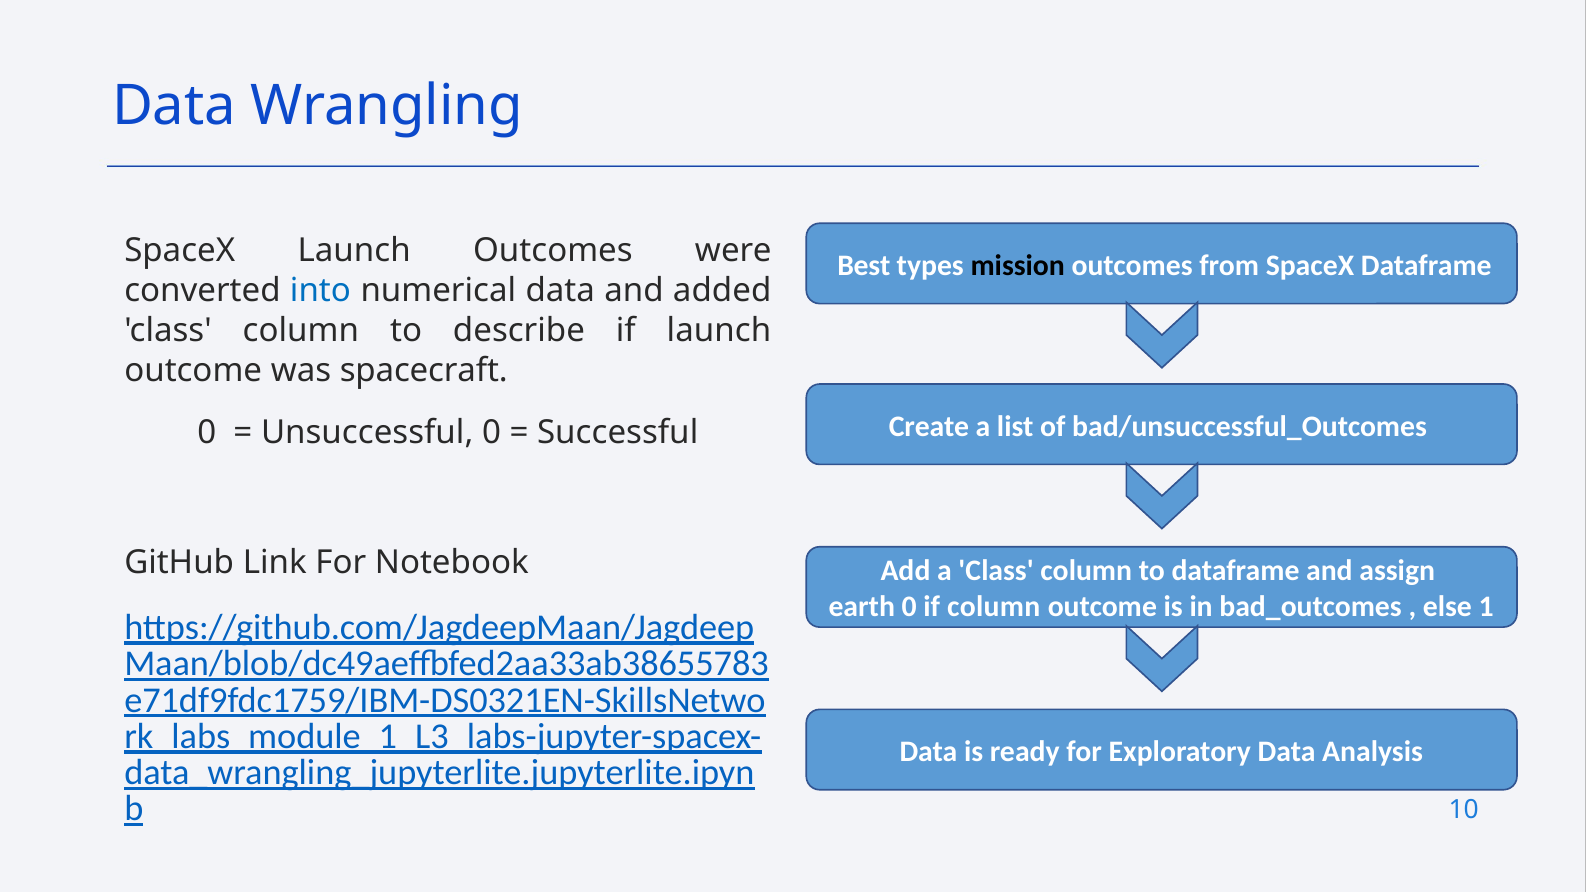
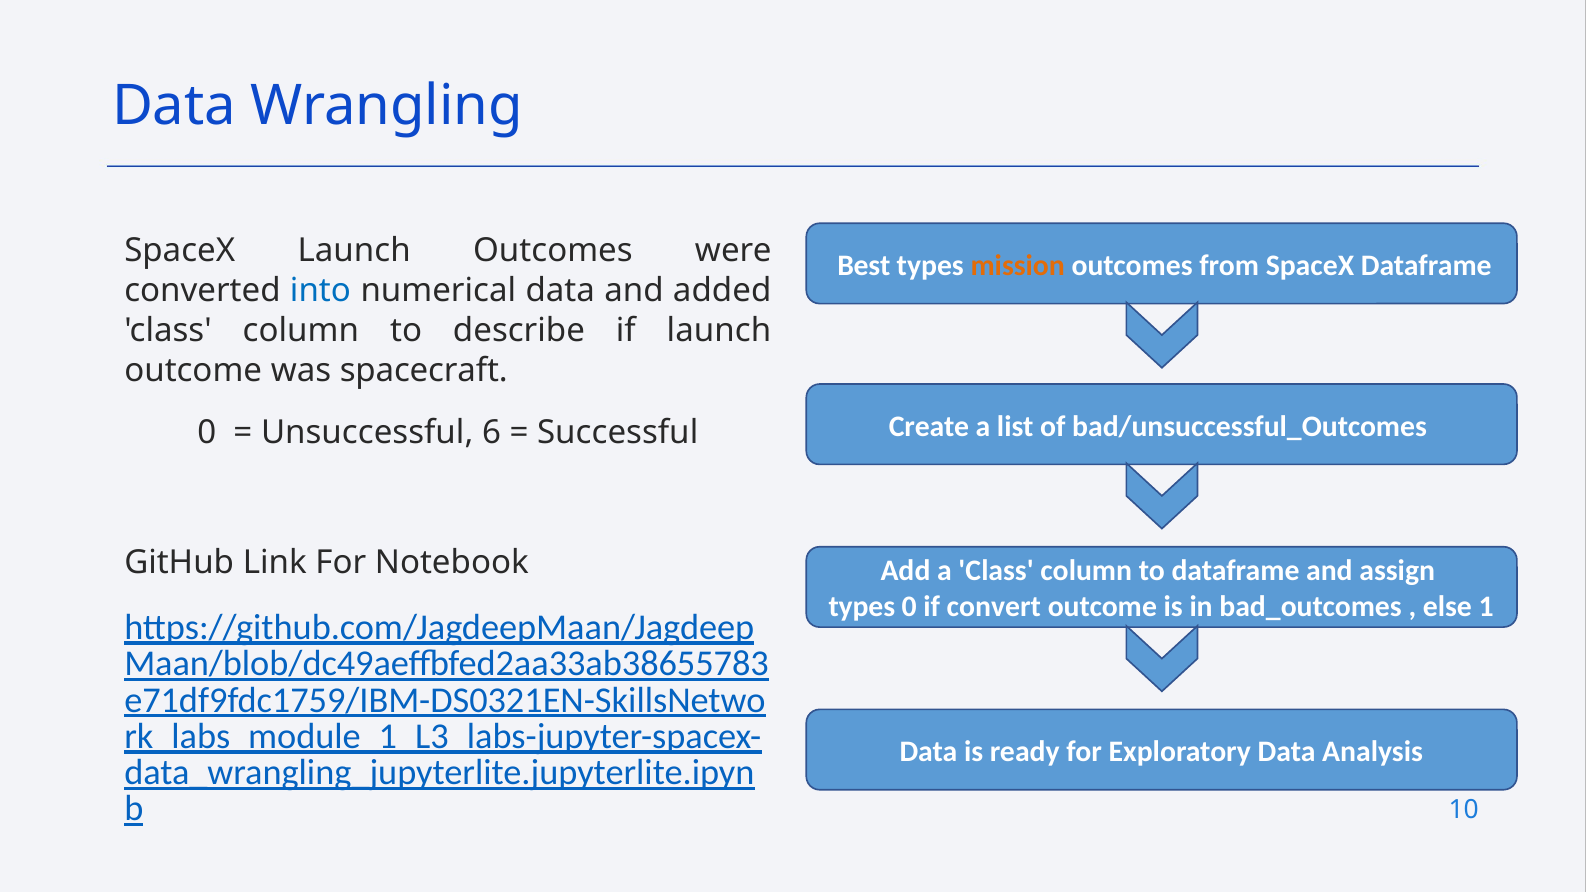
mission colour: black -> orange (1018, 266)
Unsuccessful 0: 0 -> 6 (491, 433)
earth: earth -> types (862, 607)
if column: column -> convert (994, 607)
